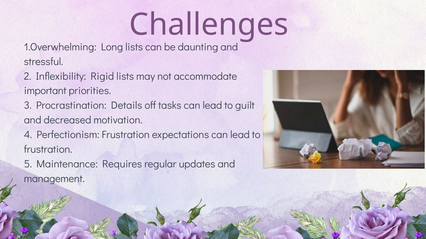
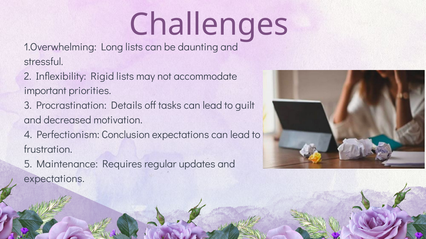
Perfectionism Frustration: Frustration -> Conclusion (126, 135)
management: management -> expectations (54, 179)
